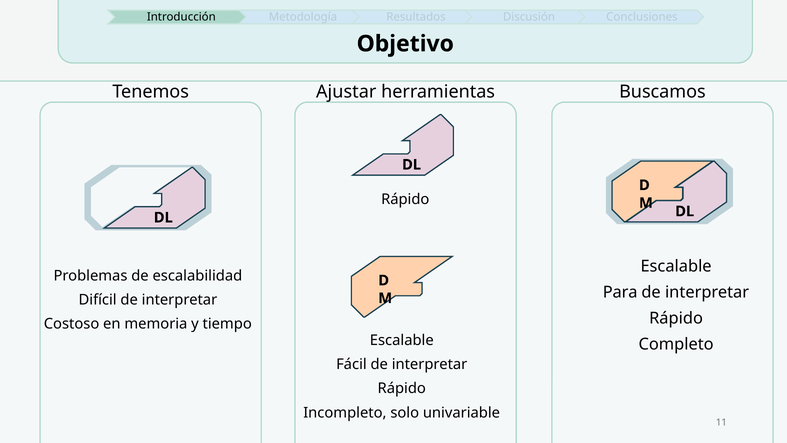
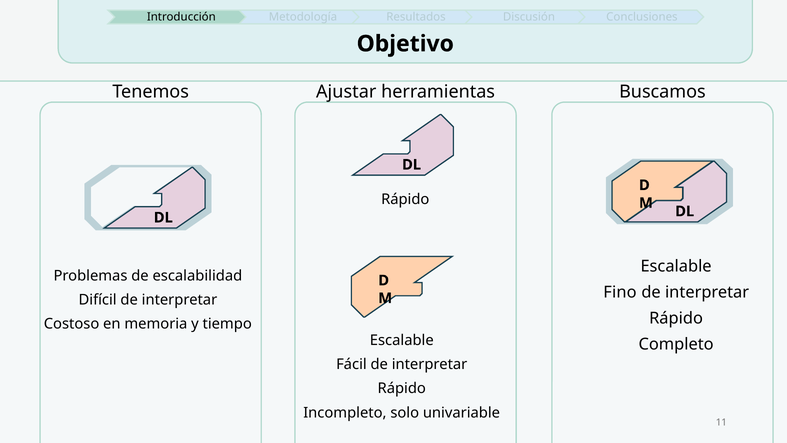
Para: Para -> Fino (620, 292)
